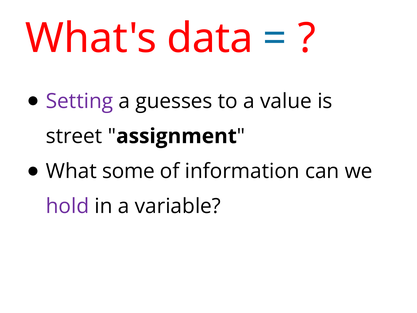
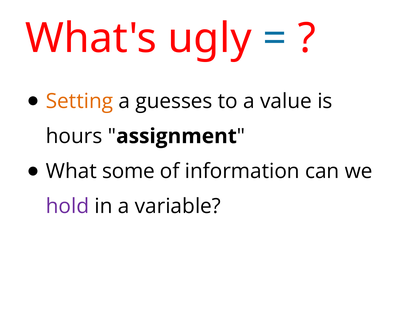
data: data -> ugly (210, 38)
Setting colour: purple -> orange (80, 101)
street: street -> hours (74, 136)
